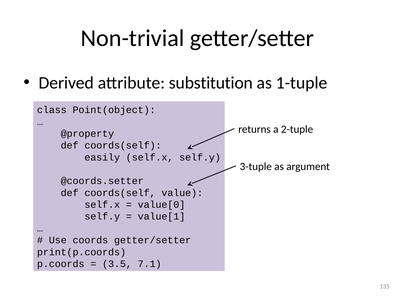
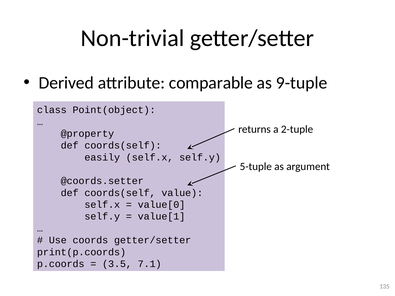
substitution: substitution -> comparable (211, 83)
1-tuple: 1-tuple -> 9-tuple (302, 83)
3-tuple: 3-tuple -> 5-tuple (256, 167)
